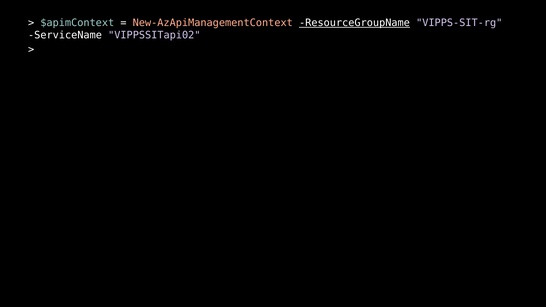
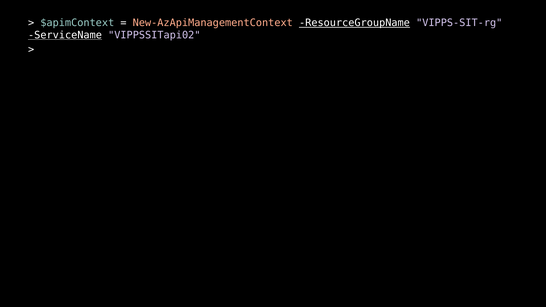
ServiceName underline: none -> present (65, 35)
